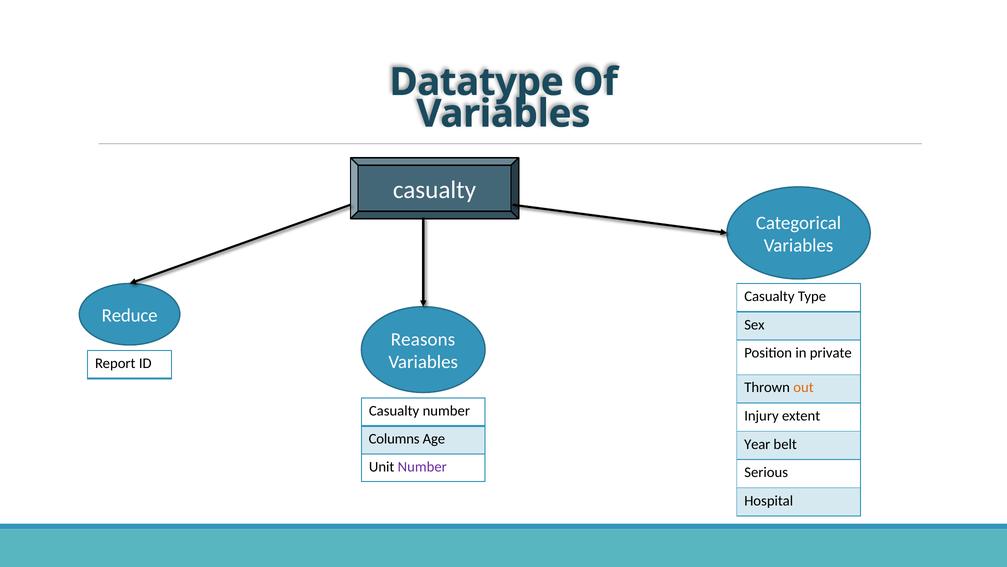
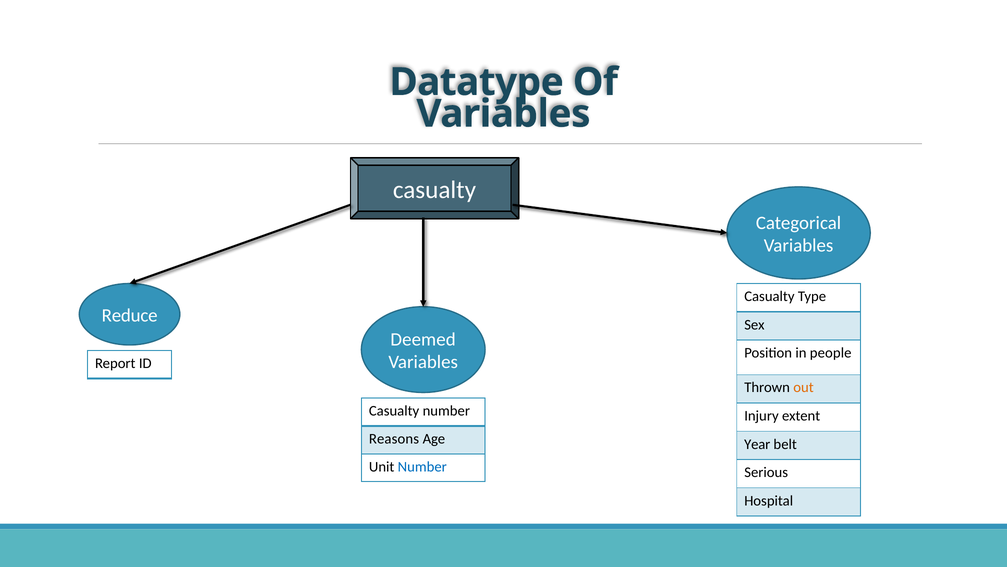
Reasons: Reasons -> Deemed (423, 339)
private: private -> people (831, 353)
Columns: Columns -> Reasons (394, 438)
Number colour: purple -> blue (422, 466)
